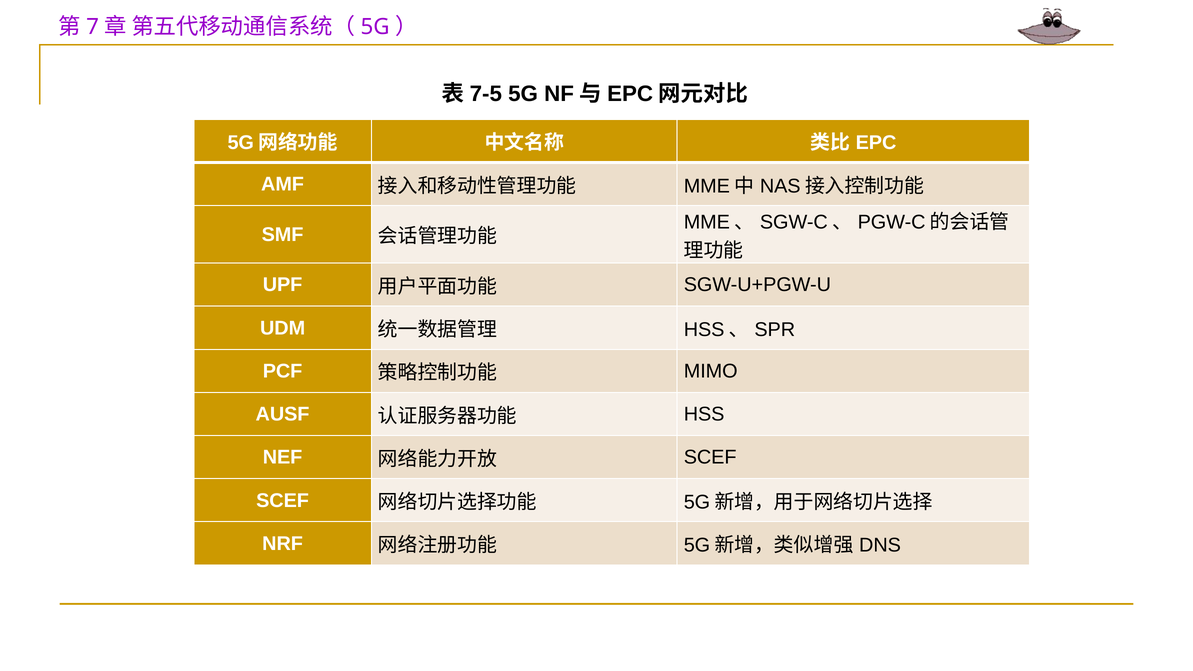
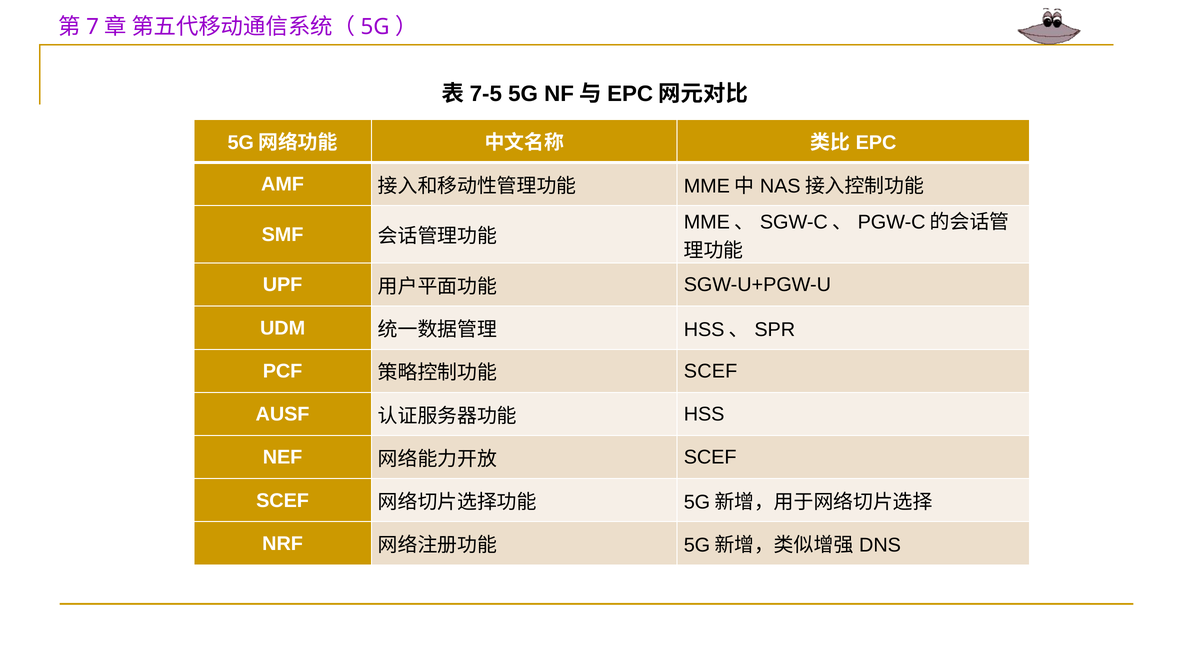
MIMO: MIMO -> SCEF (711, 371)
